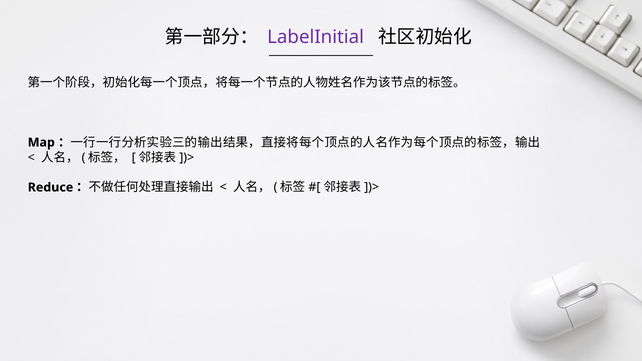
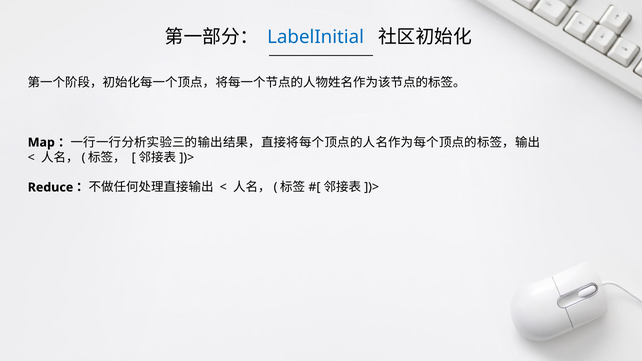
LabelInitial colour: purple -> blue (316, 37)
